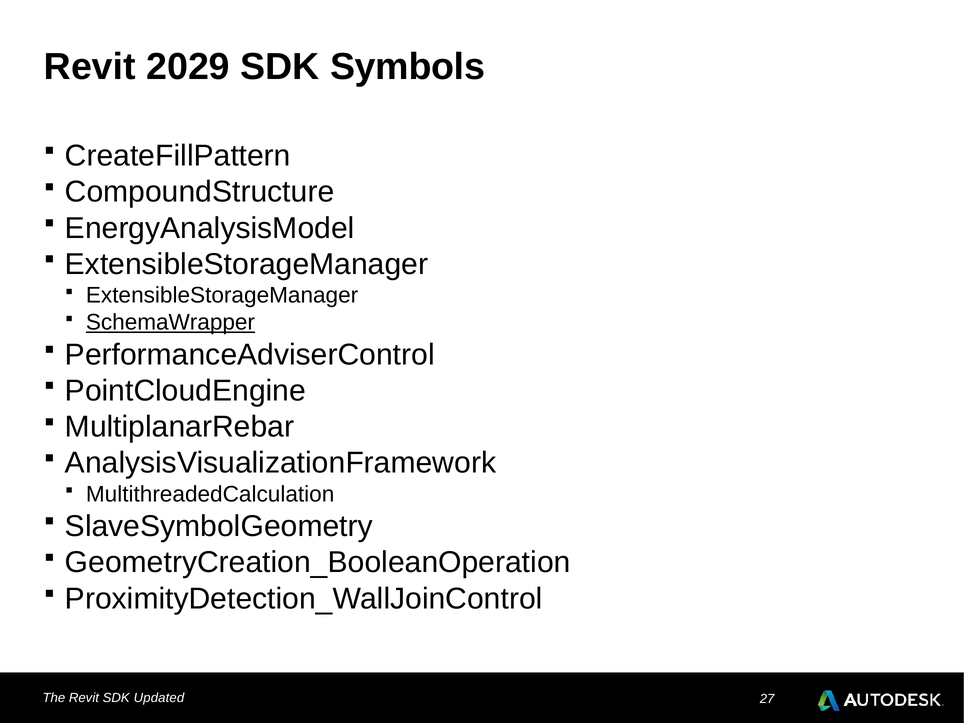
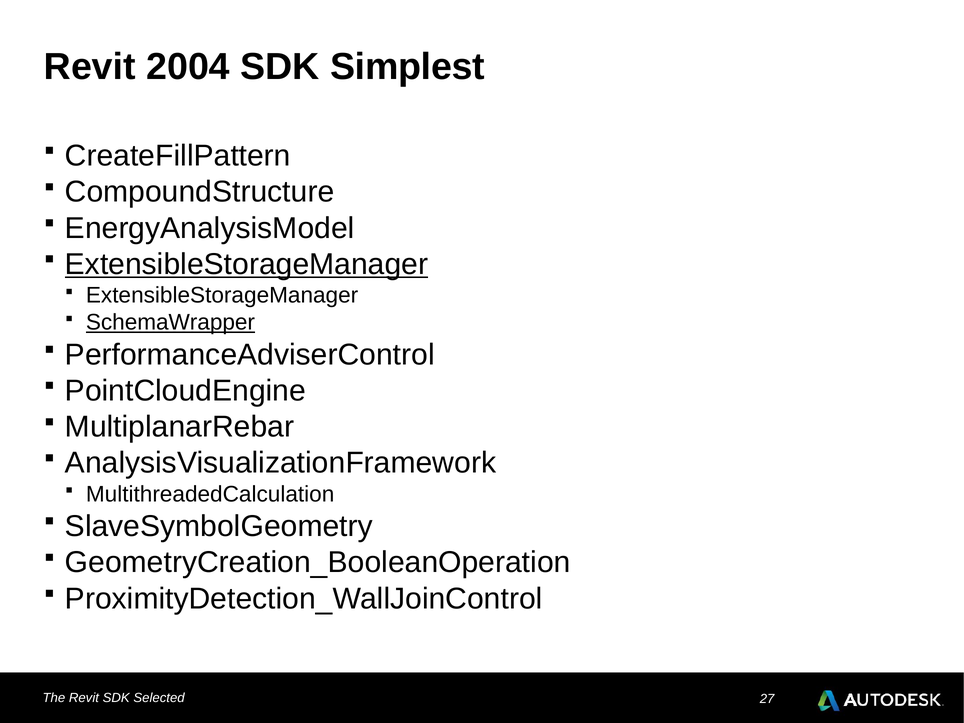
2029: 2029 -> 2004 (188, 67)
Symbols: Symbols -> Simplest (407, 67)
ExtensibleStorageManager underline: none -> present (247, 264)
Updated: Updated -> Selected (159, 698)
